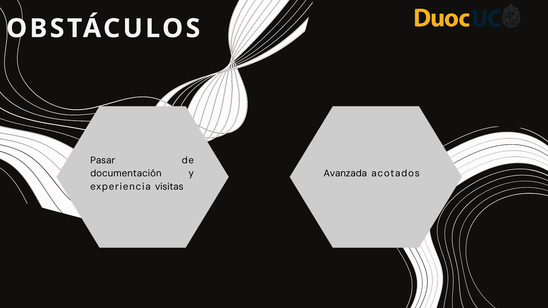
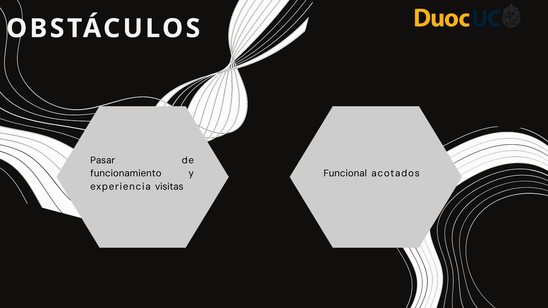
documentación: documentación -> funcionamiento (126, 174)
Avanzada: Avanzada -> Funcional (345, 174)
